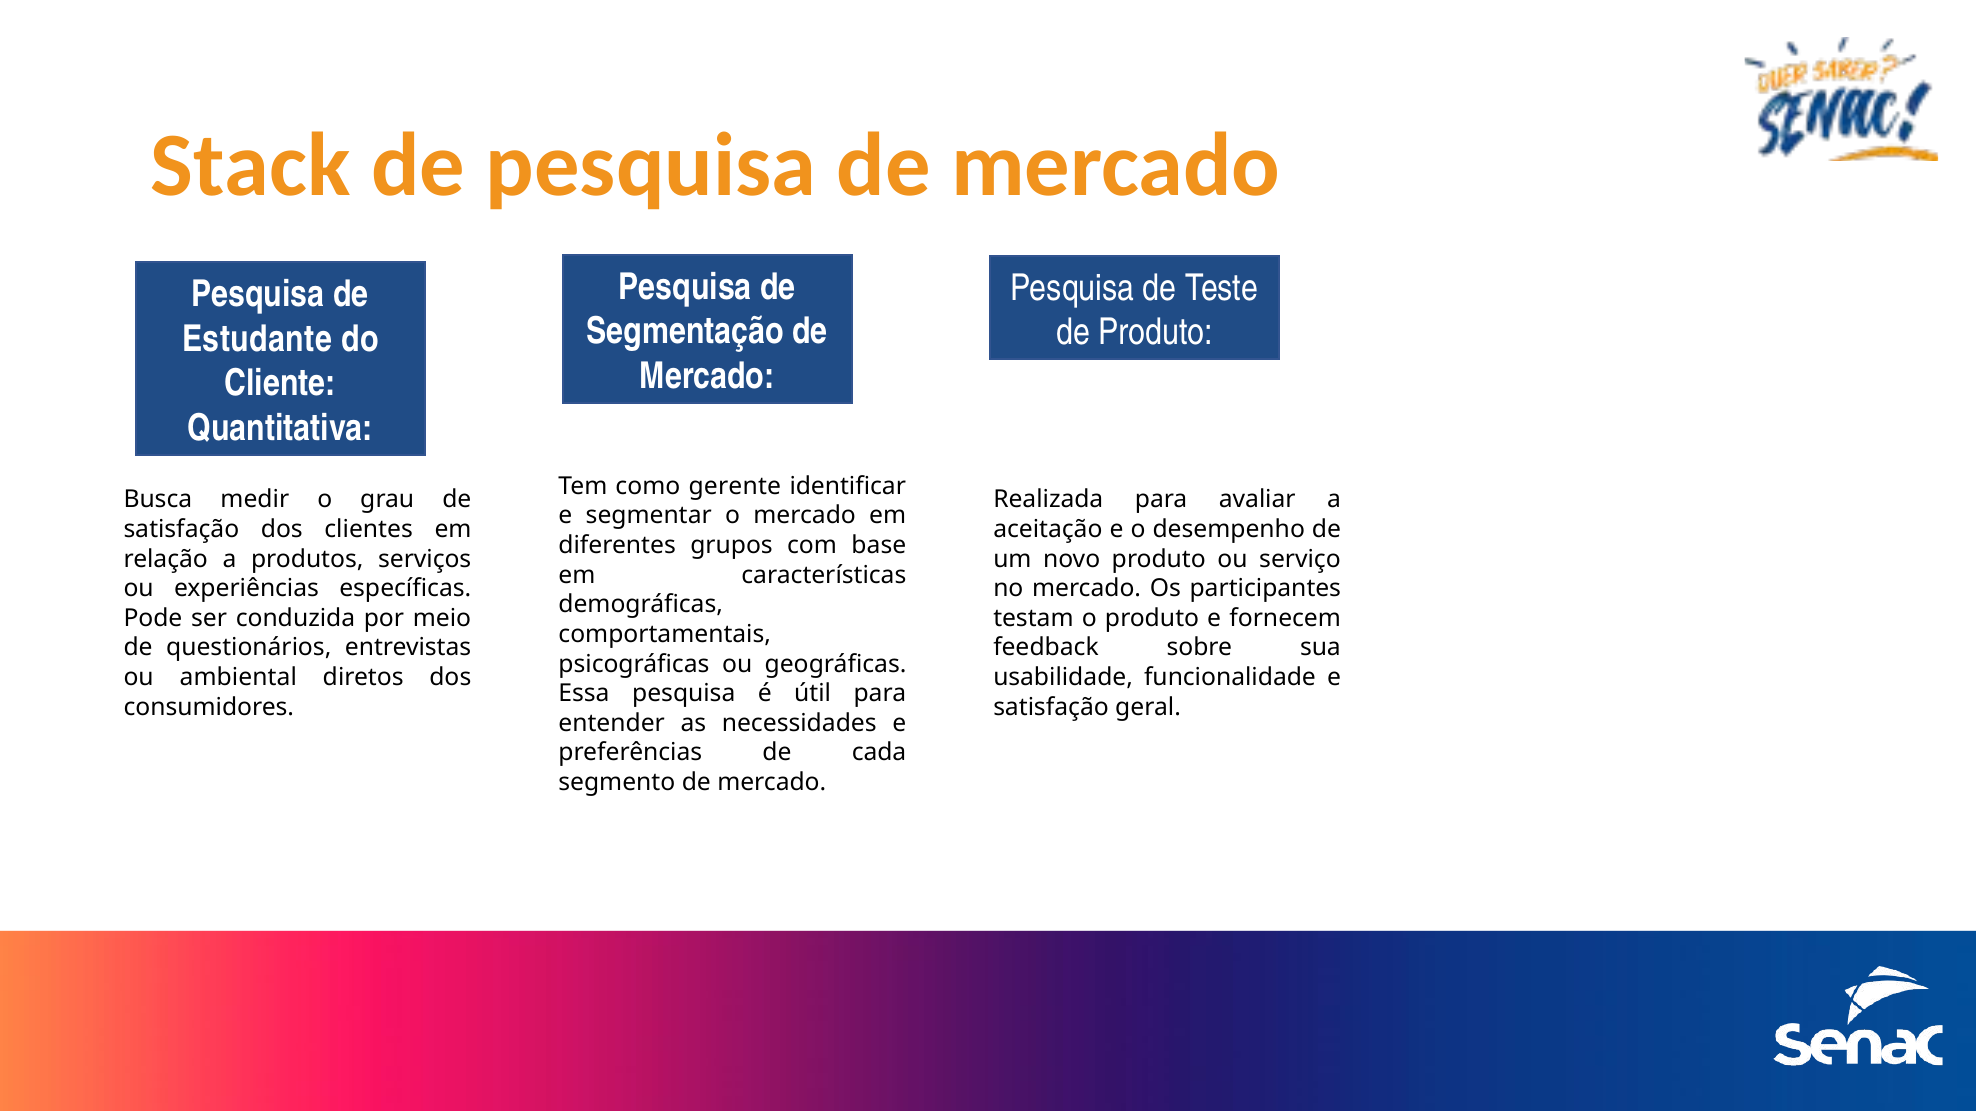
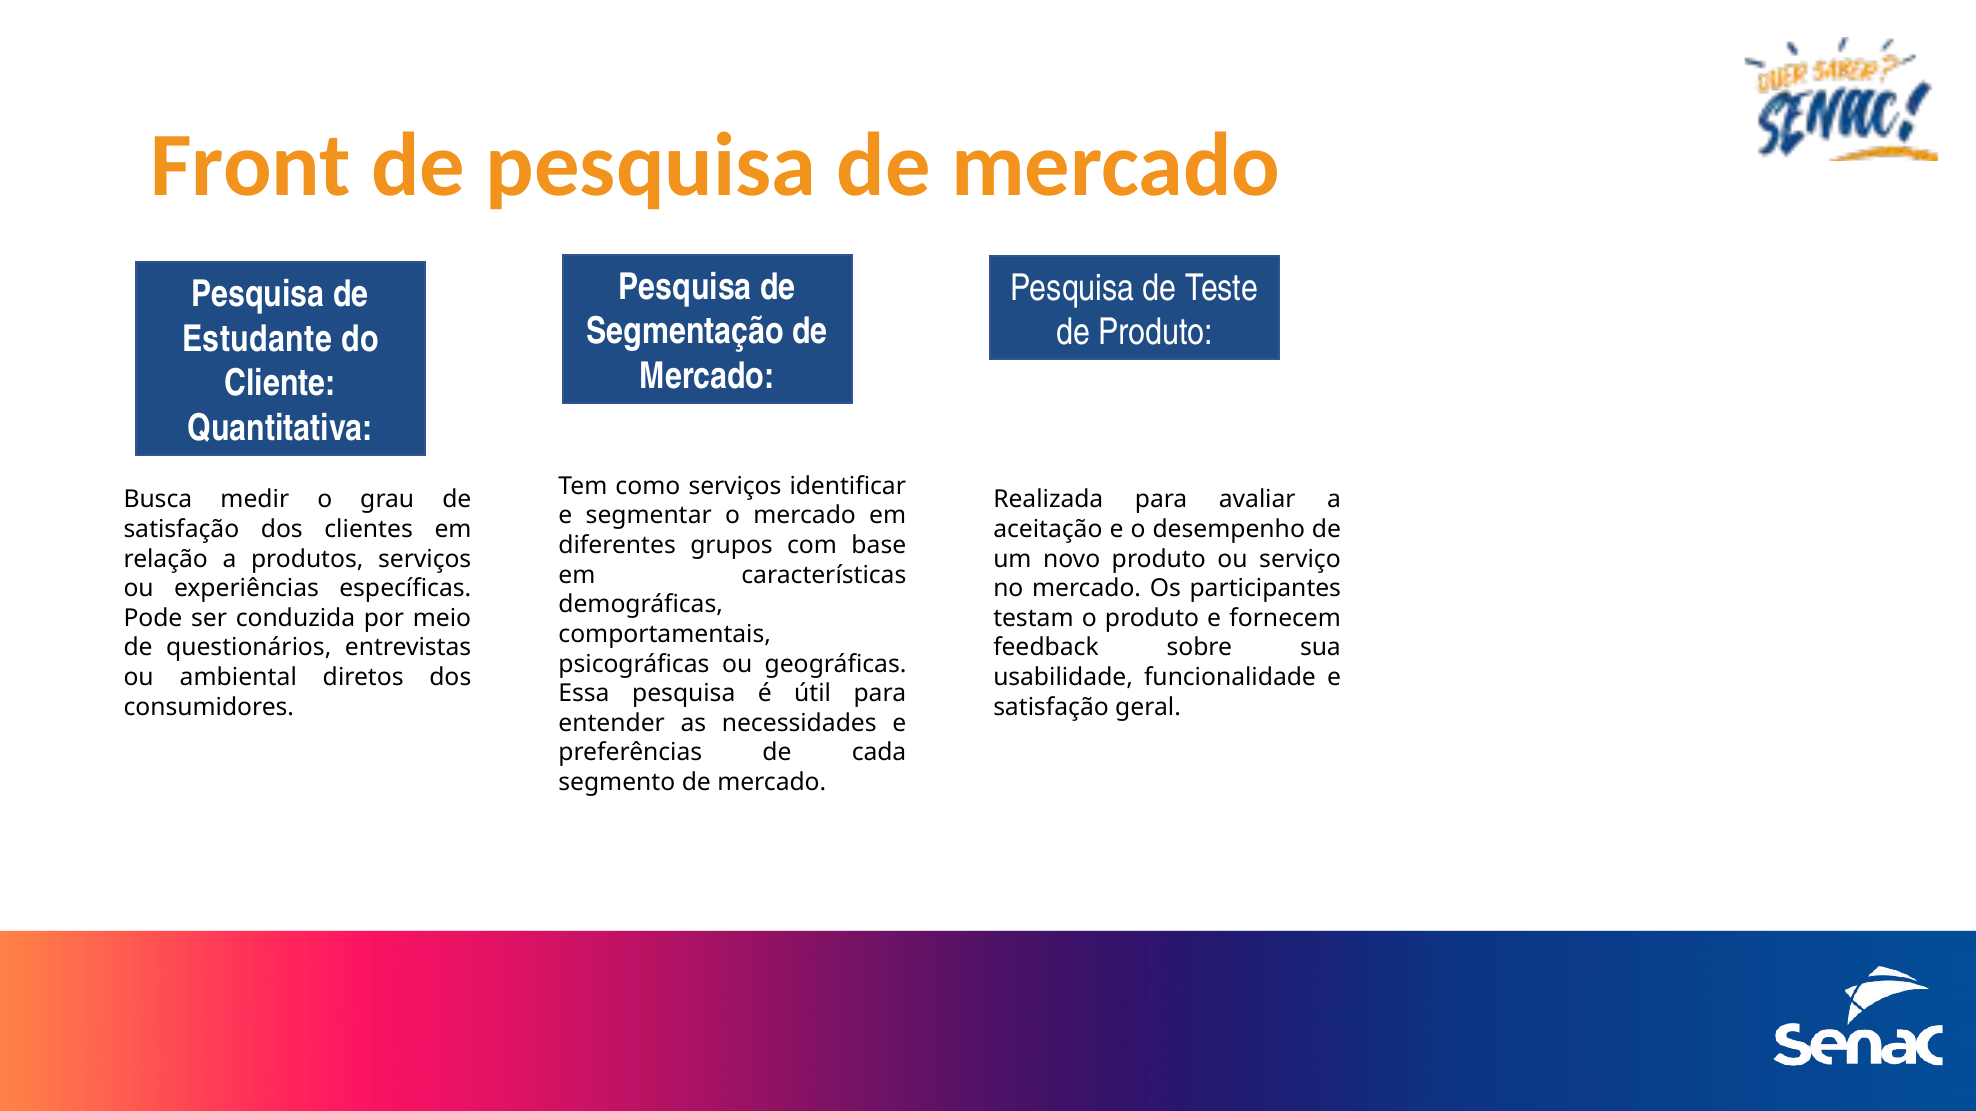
Stack: Stack -> Front (251, 166)
como gerente: gerente -> serviços (735, 486)
